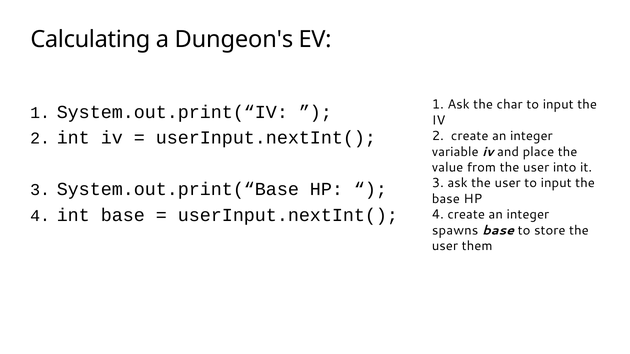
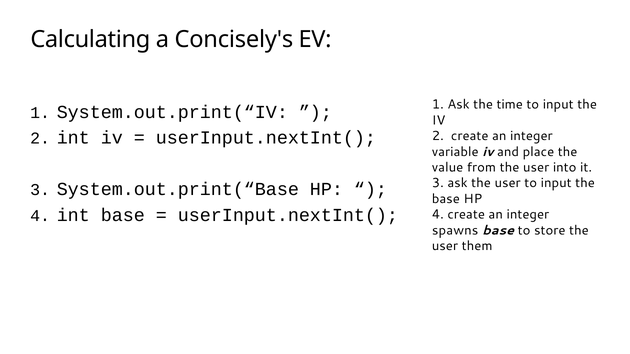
Dungeon's: Dungeon's -> Concisely's (234, 39)
char: char -> time (510, 105)
